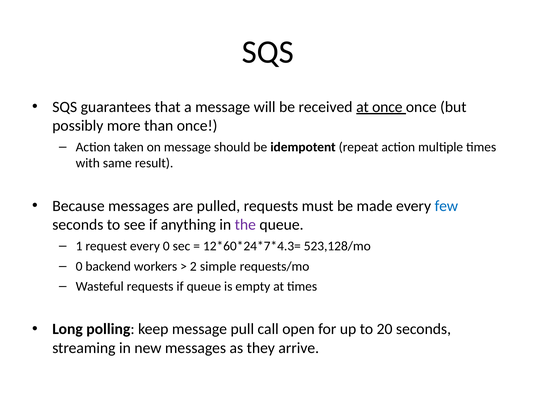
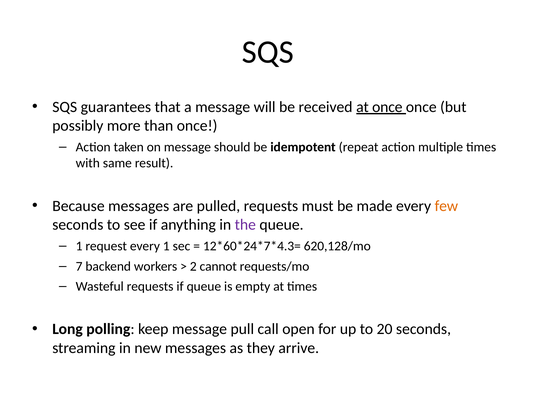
few colour: blue -> orange (446, 206)
every 0: 0 -> 1 (166, 246)
523,128/mo: 523,128/mo -> 620,128/mo (337, 246)
0: 0 -> 7 (79, 266)
simple: simple -> cannot (218, 266)
